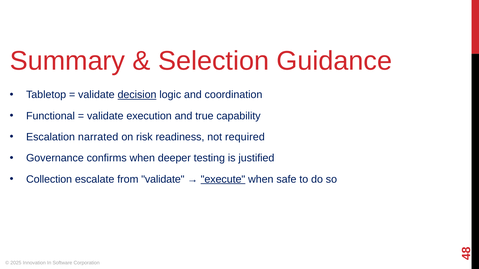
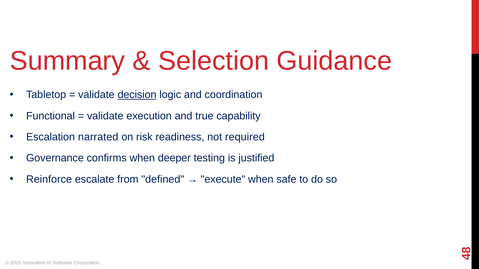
Collection: Collection -> Reinforce (49, 180)
from validate: validate -> defined (163, 180)
execute underline: present -> none (223, 180)
